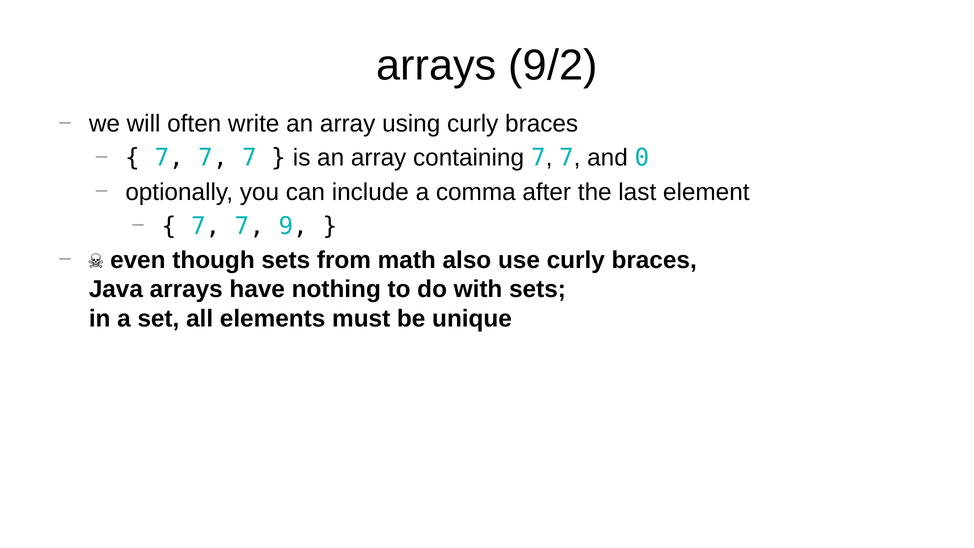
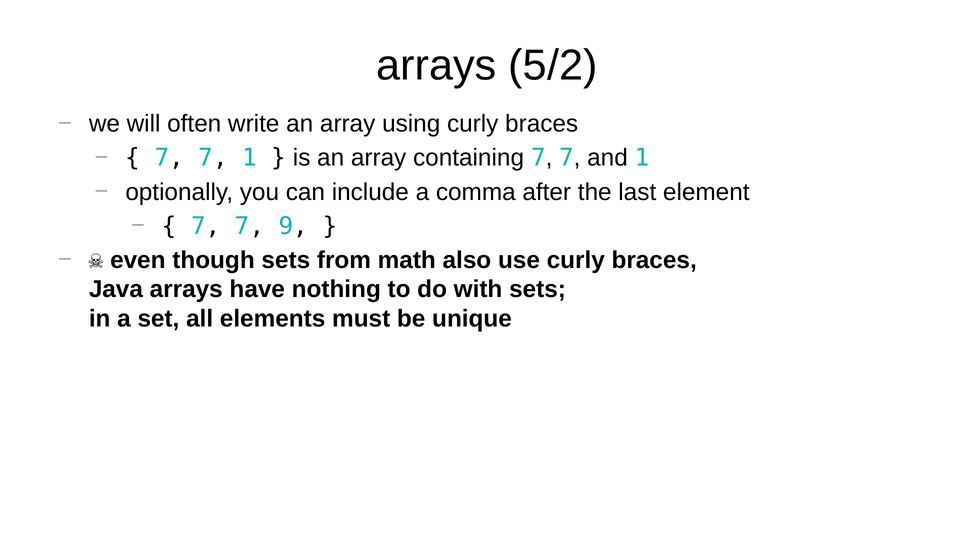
9/2: 9/2 -> 5/2 (553, 66)
7 7 7: 7 -> 1 (250, 158)
and 0: 0 -> 1 (642, 158)
